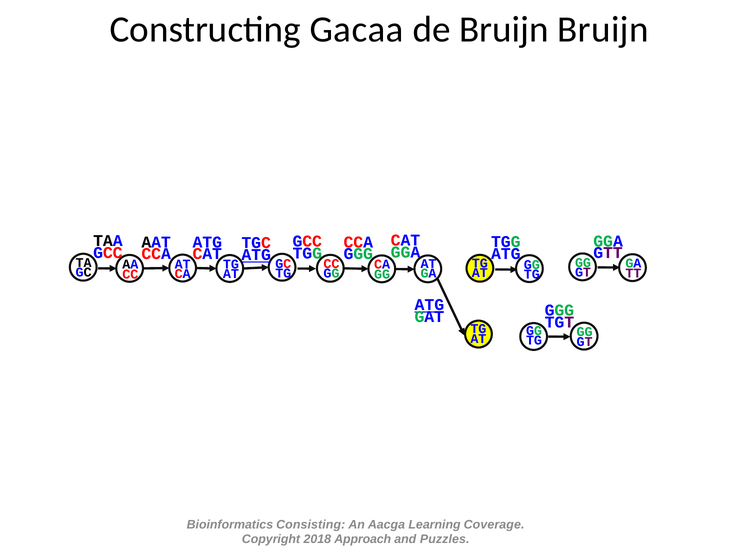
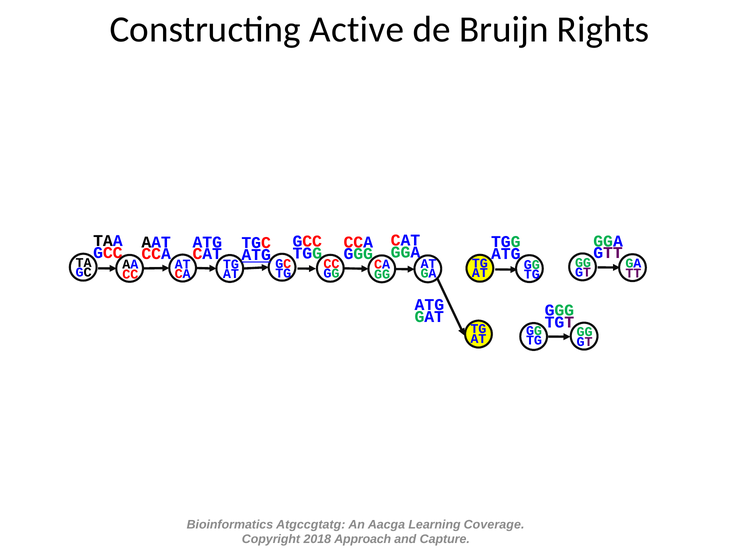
Gacaa: Gacaa -> Active (357, 29)
Bruijn Bruijn: Bruijn -> Rights (603, 29)
ATG underline: present -> none (429, 305)
Consisting: Consisting -> Atgccgtatg (311, 525)
Puzzles: Puzzles -> Capture (445, 540)
